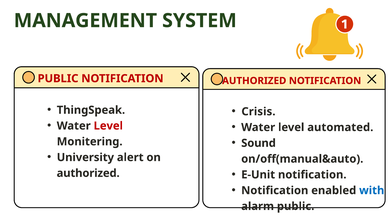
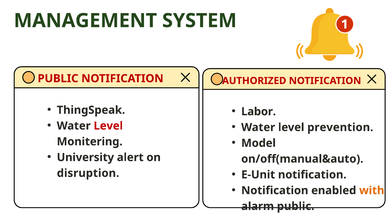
Crisis: Crisis -> Labor (259, 111)
automated: automated -> prevention (340, 127)
Sound: Sound -> Model (258, 143)
authorized: authorized -> disruption (88, 173)
with colour: blue -> orange (372, 190)
